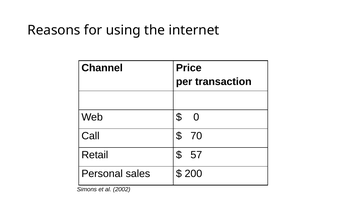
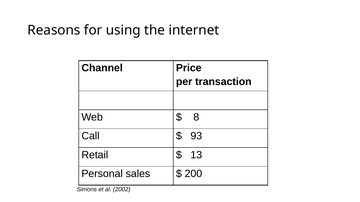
0: 0 -> 8 (196, 117)
70: 70 -> 93 (196, 136)
57: 57 -> 13 (196, 155)
